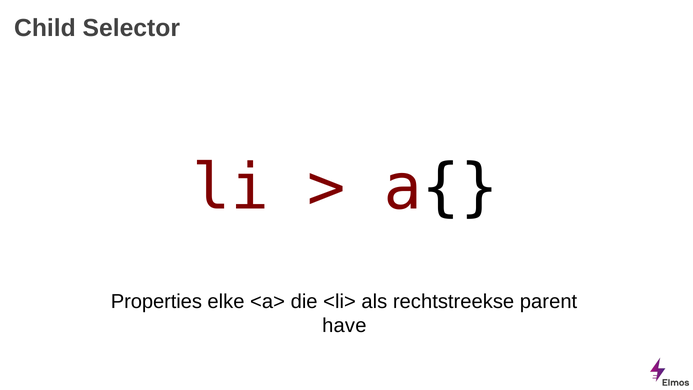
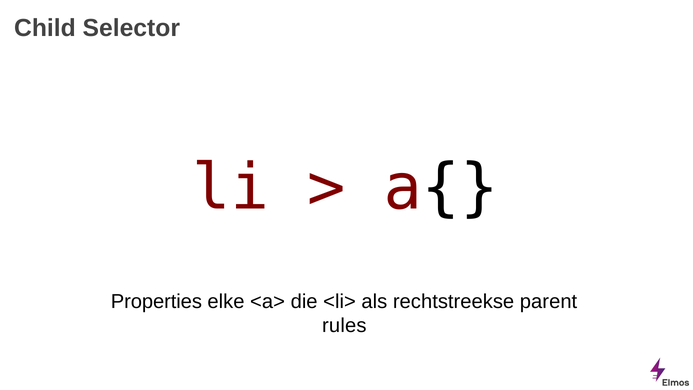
have: have -> rules (344, 326)
